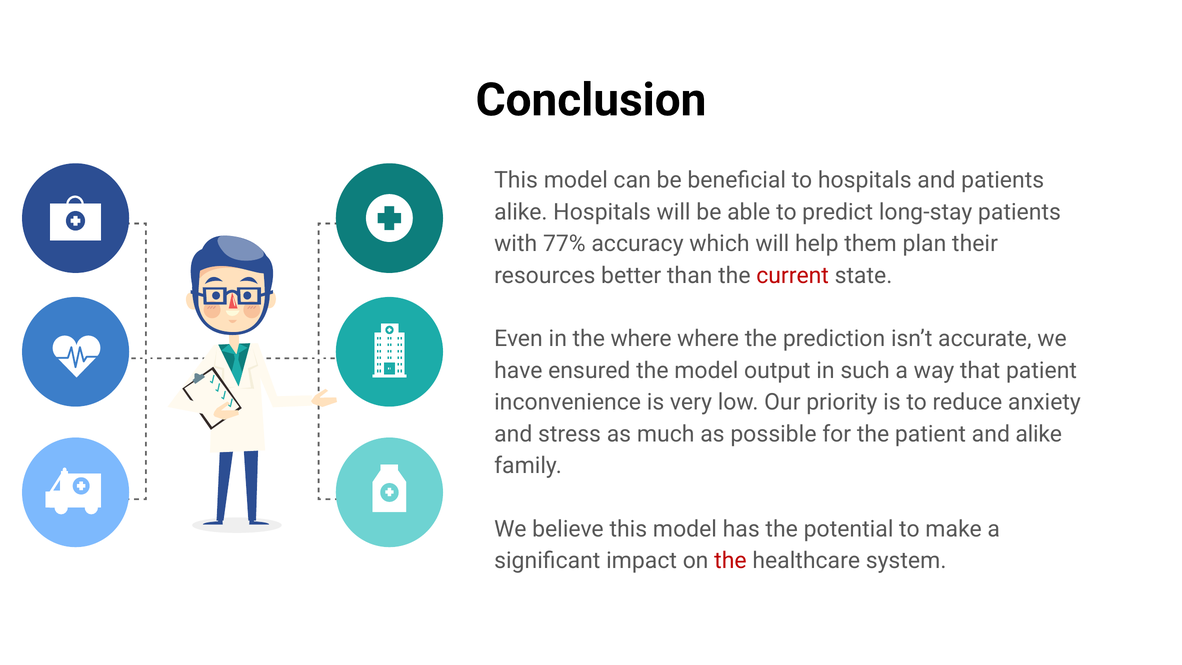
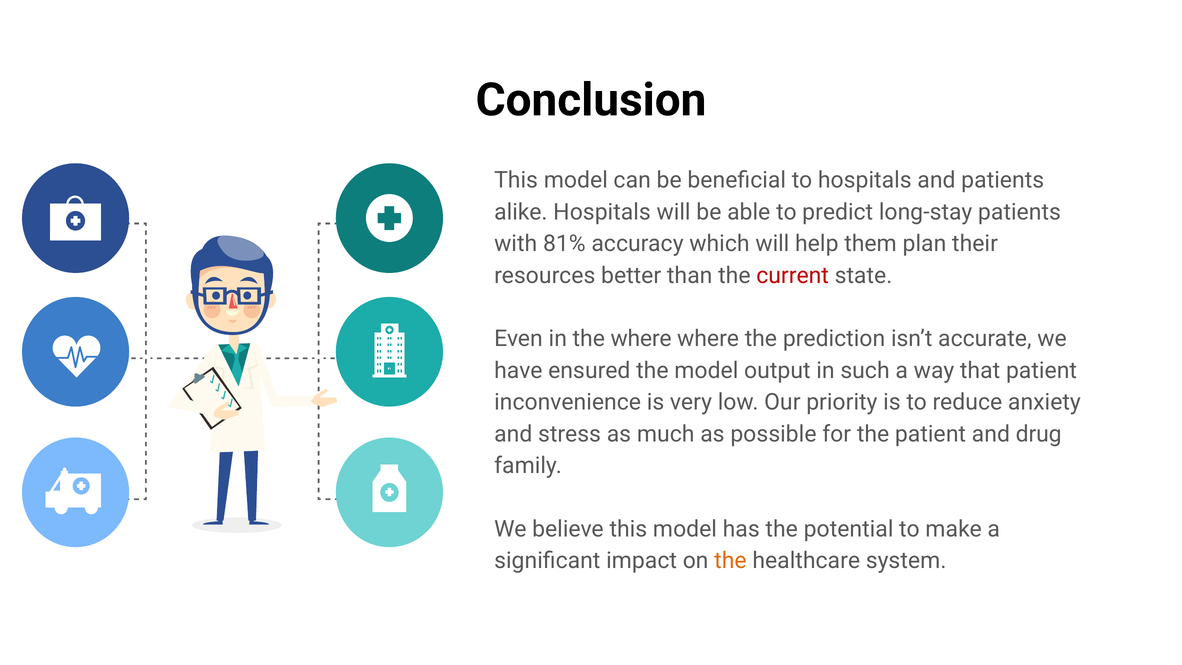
77%: 77% -> 81% (564, 244)
and alike: alike -> drug (1039, 434)
the colour: red -> orange (730, 561)
